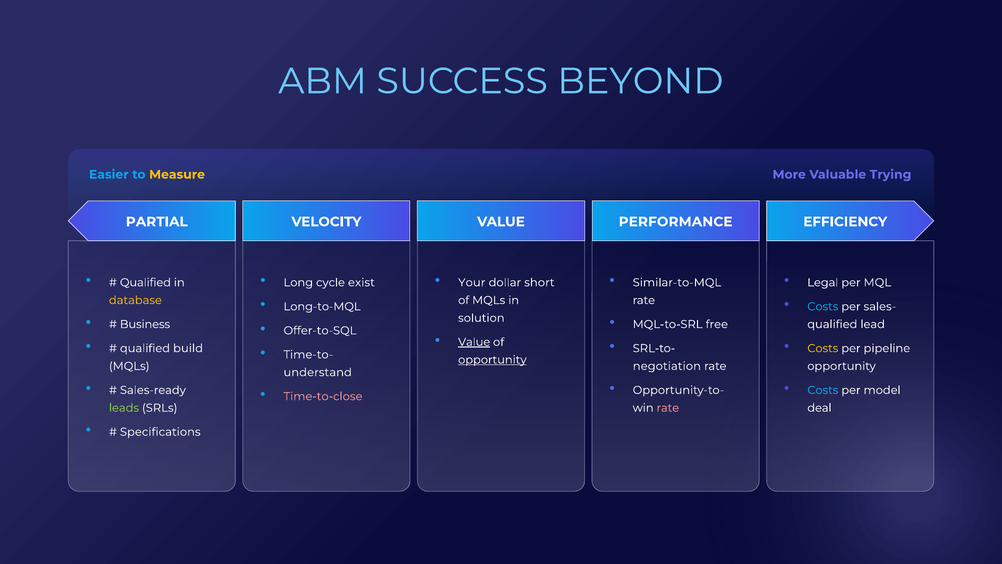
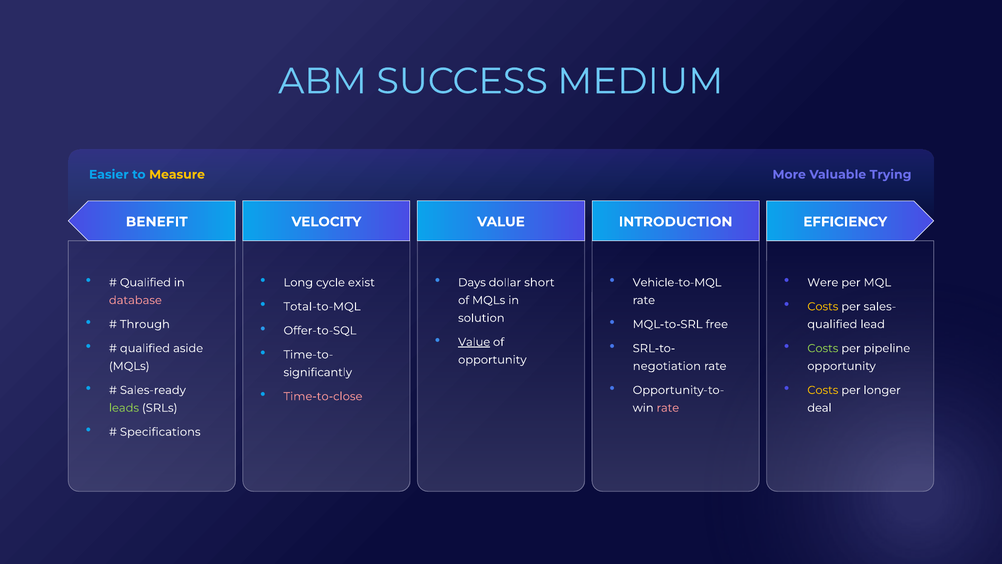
BEYOND: BEYOND -> MEDIUM (640, 81)
PARTIAL: PARTIAL -> BENEFIT (157, 222)
PERFORMANCE: PERFORMANCE -> INTRODUCTION (676, 222)
Your: Your -> Days (472, 282)
Similar-to-MQL: Similar-to-MQL -> Vehicle-to-MQL (677, 282)
Legal: Legal -> Were (823, 282)
database colour: yellow -> pink (135, 300)
Long-to-MQL: Long-to-MQL -> Total-to-MQL (322, 306)
Costs colour: light blue -> yellow (823, 306)
Business: Business -> Through (145, 324)
build: build -> aside (188, 348)
Costs colour: yellow -> light green (823, 348)
opportunity underline: present -> none (492, 360)
understand: understand -> significantly (318, 372)
Costs colour: light blue -> yellow (823, 390)
model: model -> longer (882, 390)
